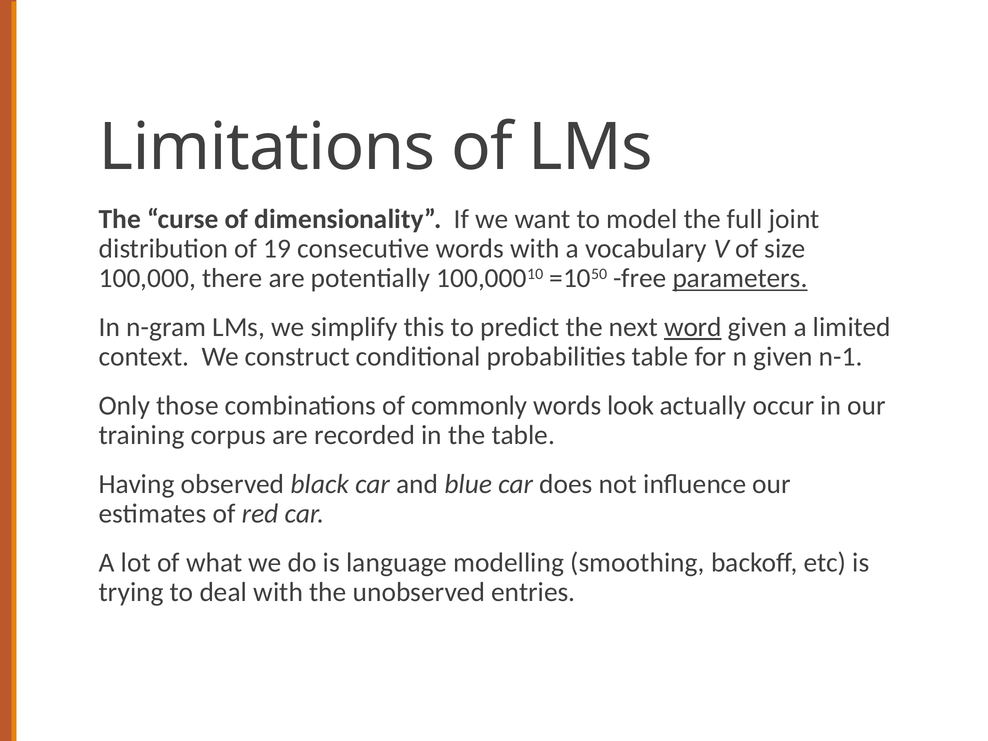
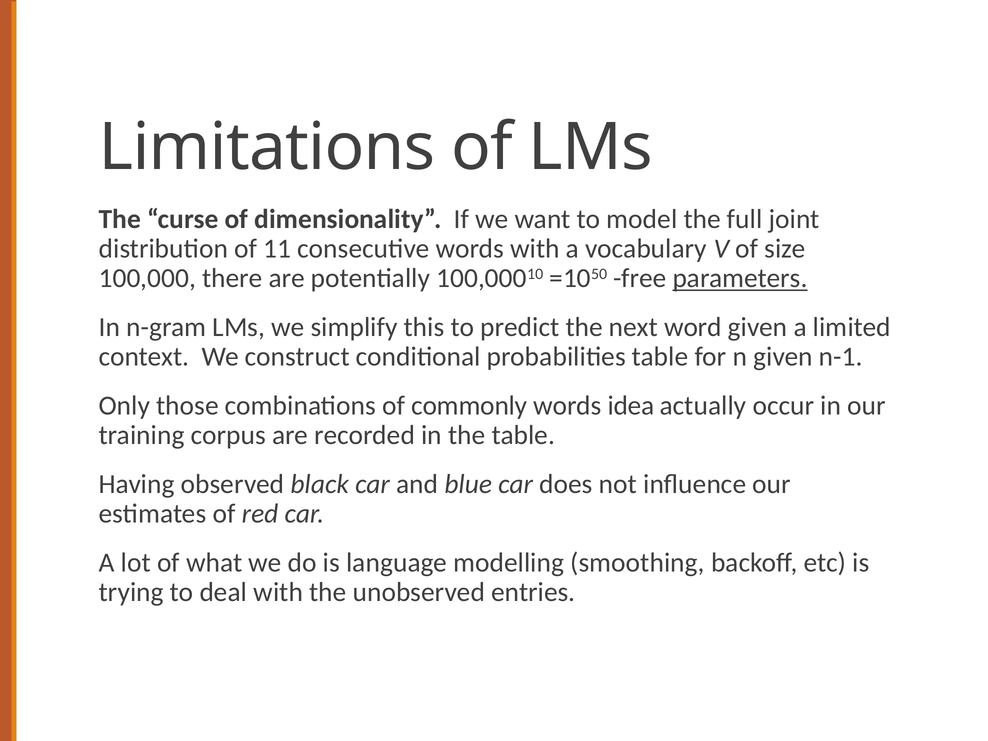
19: 19 -> 11 (277, 249)
word underline: present -> none (693, 327)
look: look -> idea (631, 406)
